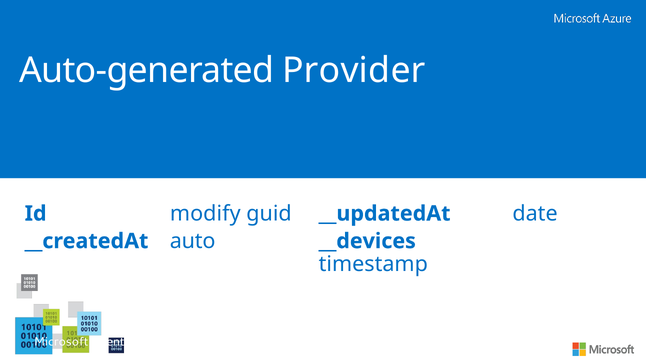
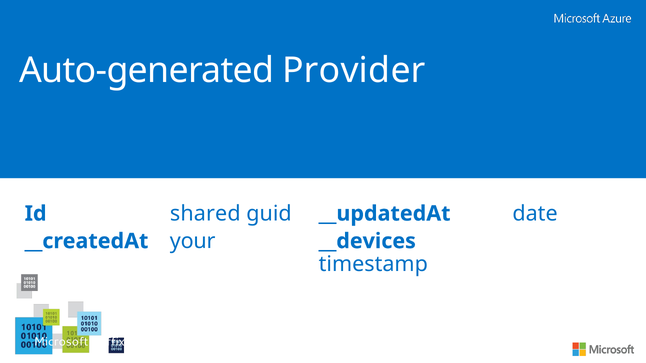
modify: modify -> shared (205, 214)
auto: auto -> your (193, 241)
Client: Client -> Suffix (108, 342)
